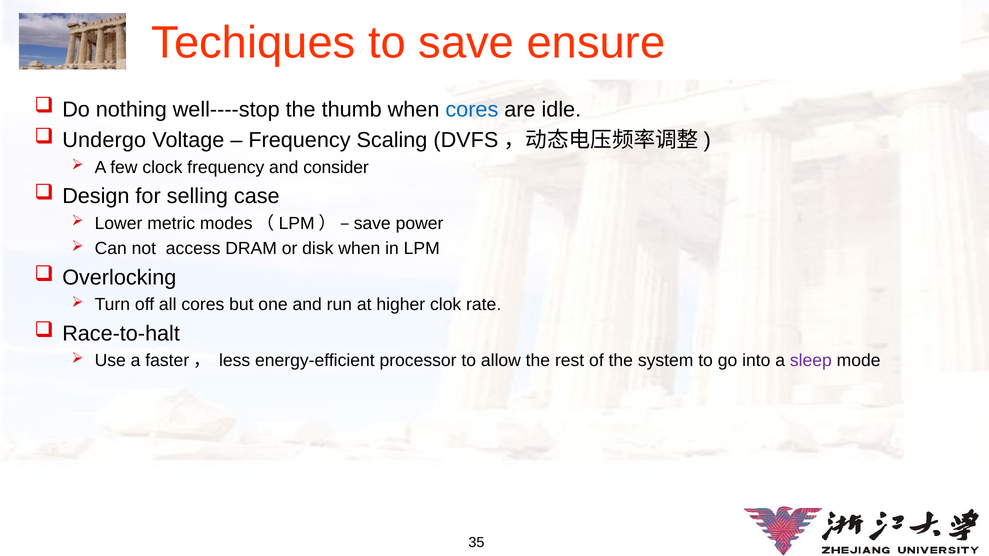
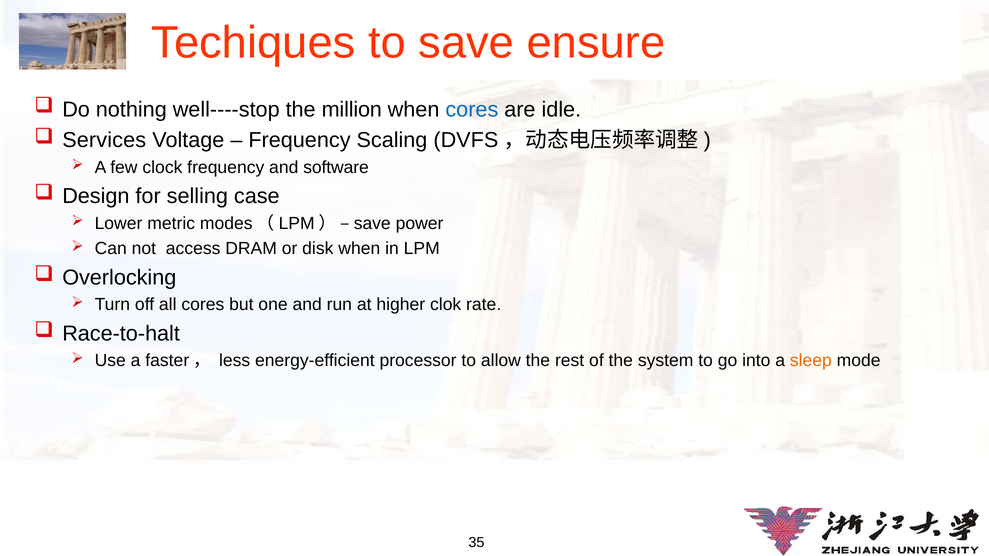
thumb: thumb -> million (352, 109)
Undergo: Undergo -> Services (104, 140)
consider: consider -> software (336, 168)
sleep colour: purple -> orange (811, 361)
